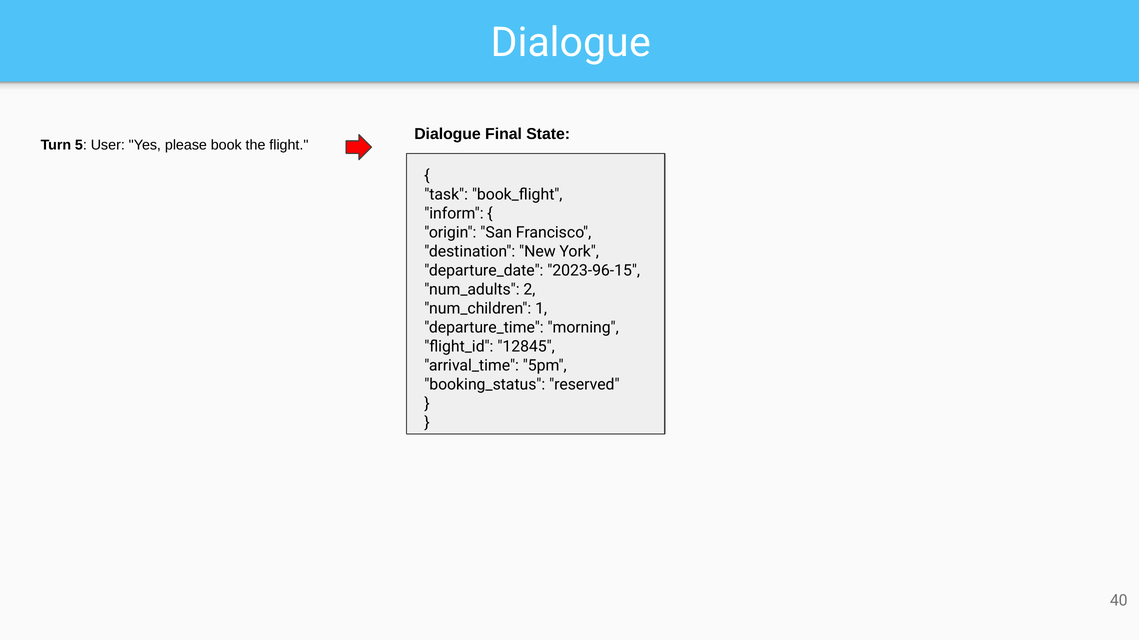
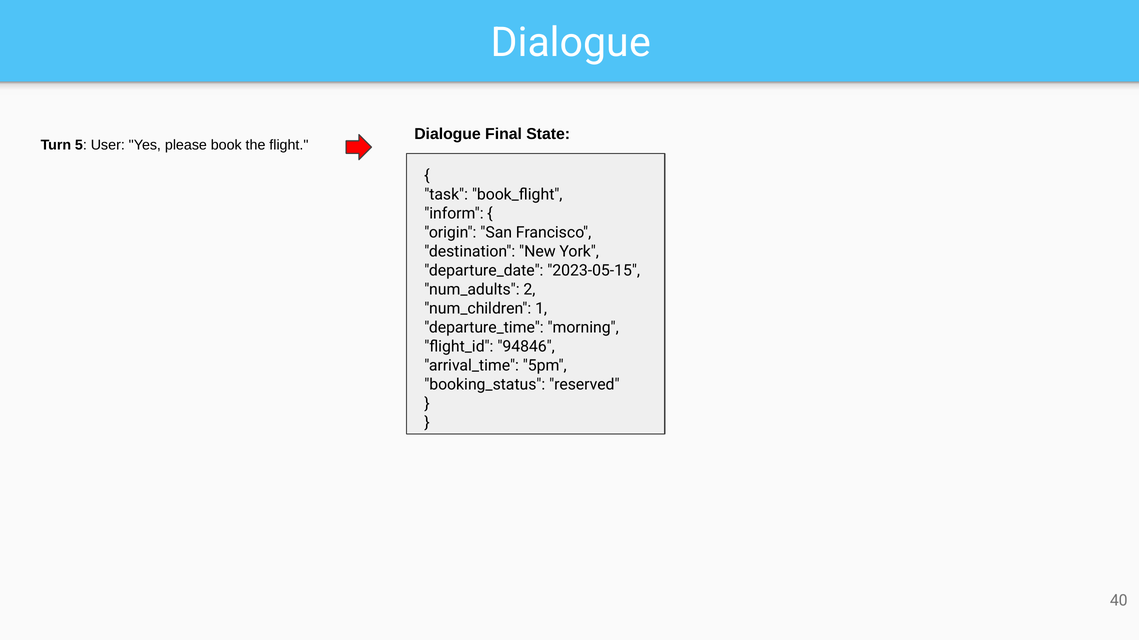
2023-96-15: 2023-96-15 -> 2023-05-15 (594, 271)
12845: 12845 -> 94846 (526, 347)
